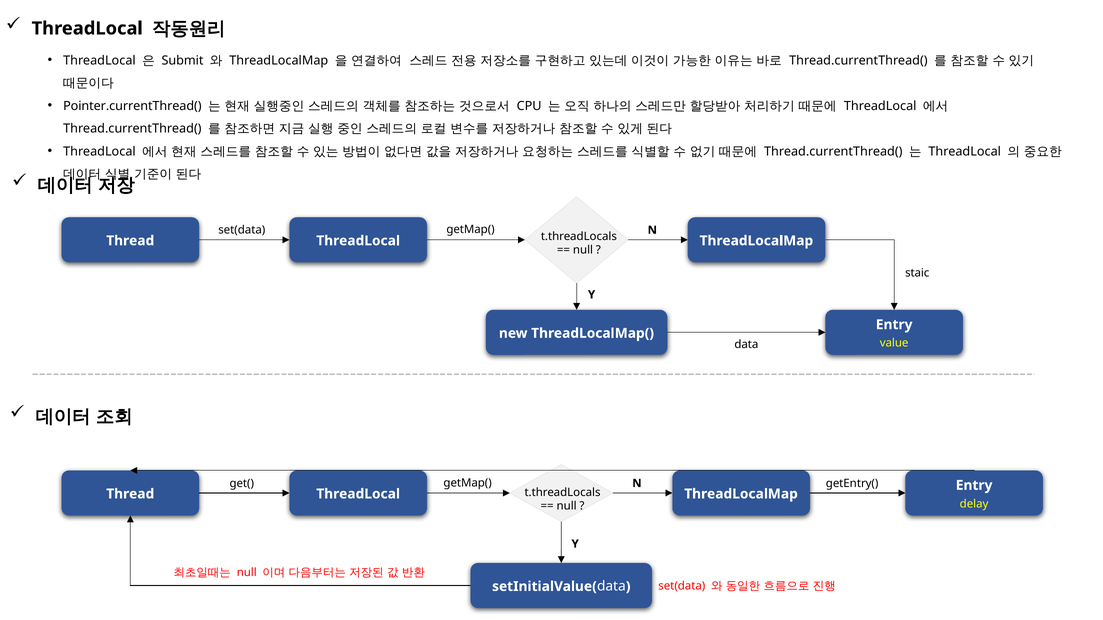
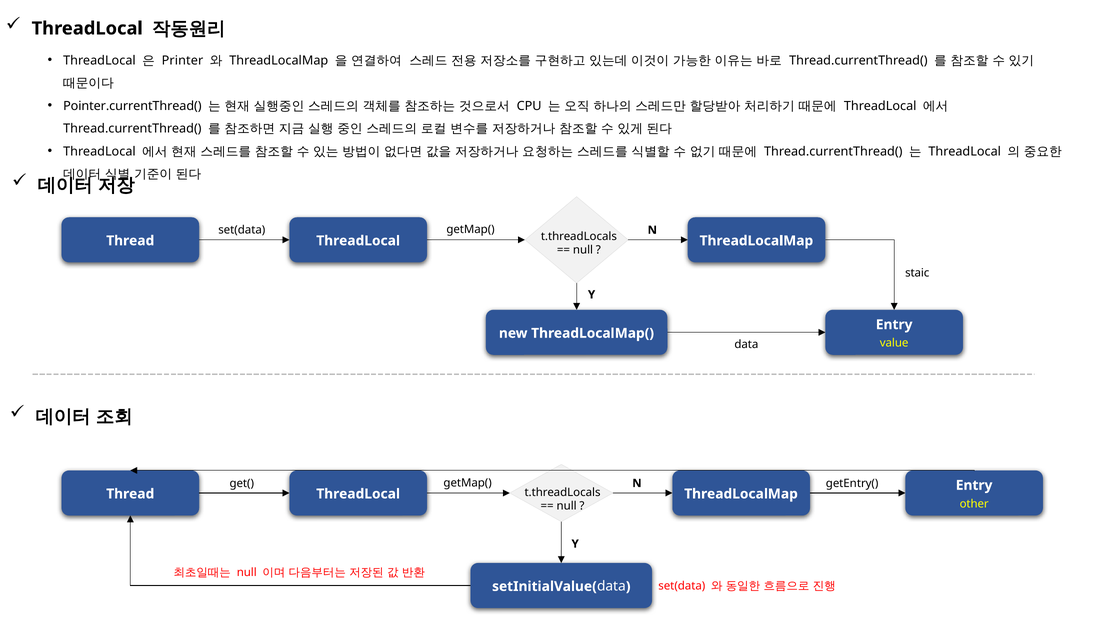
Submit: Submit -> Printer (182, 60)
delay: delay -> other (974, 504)
